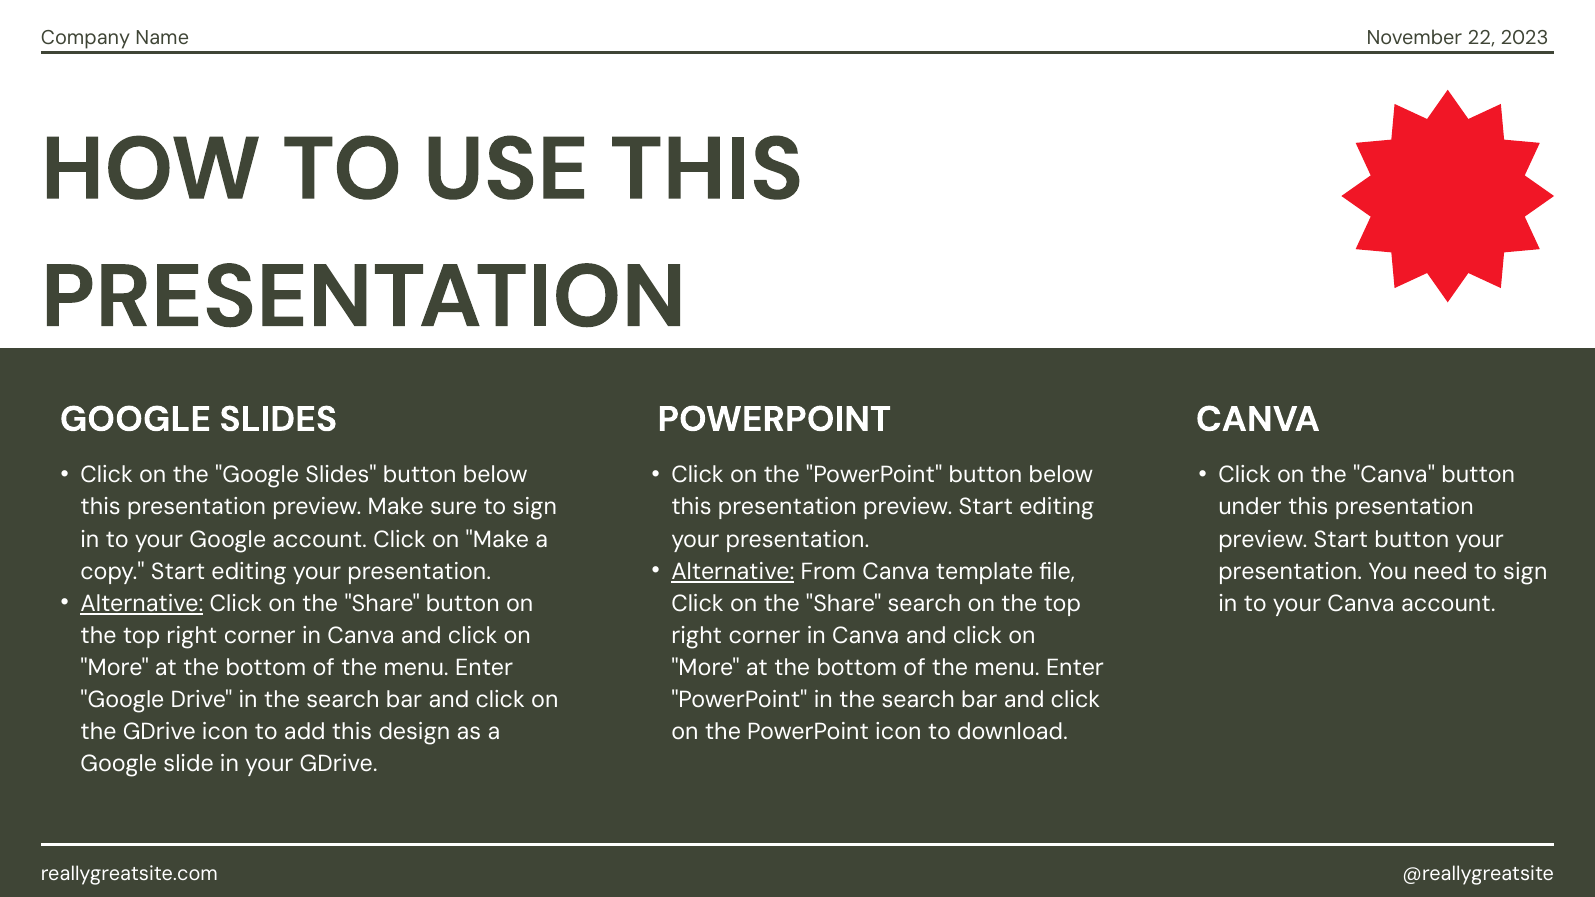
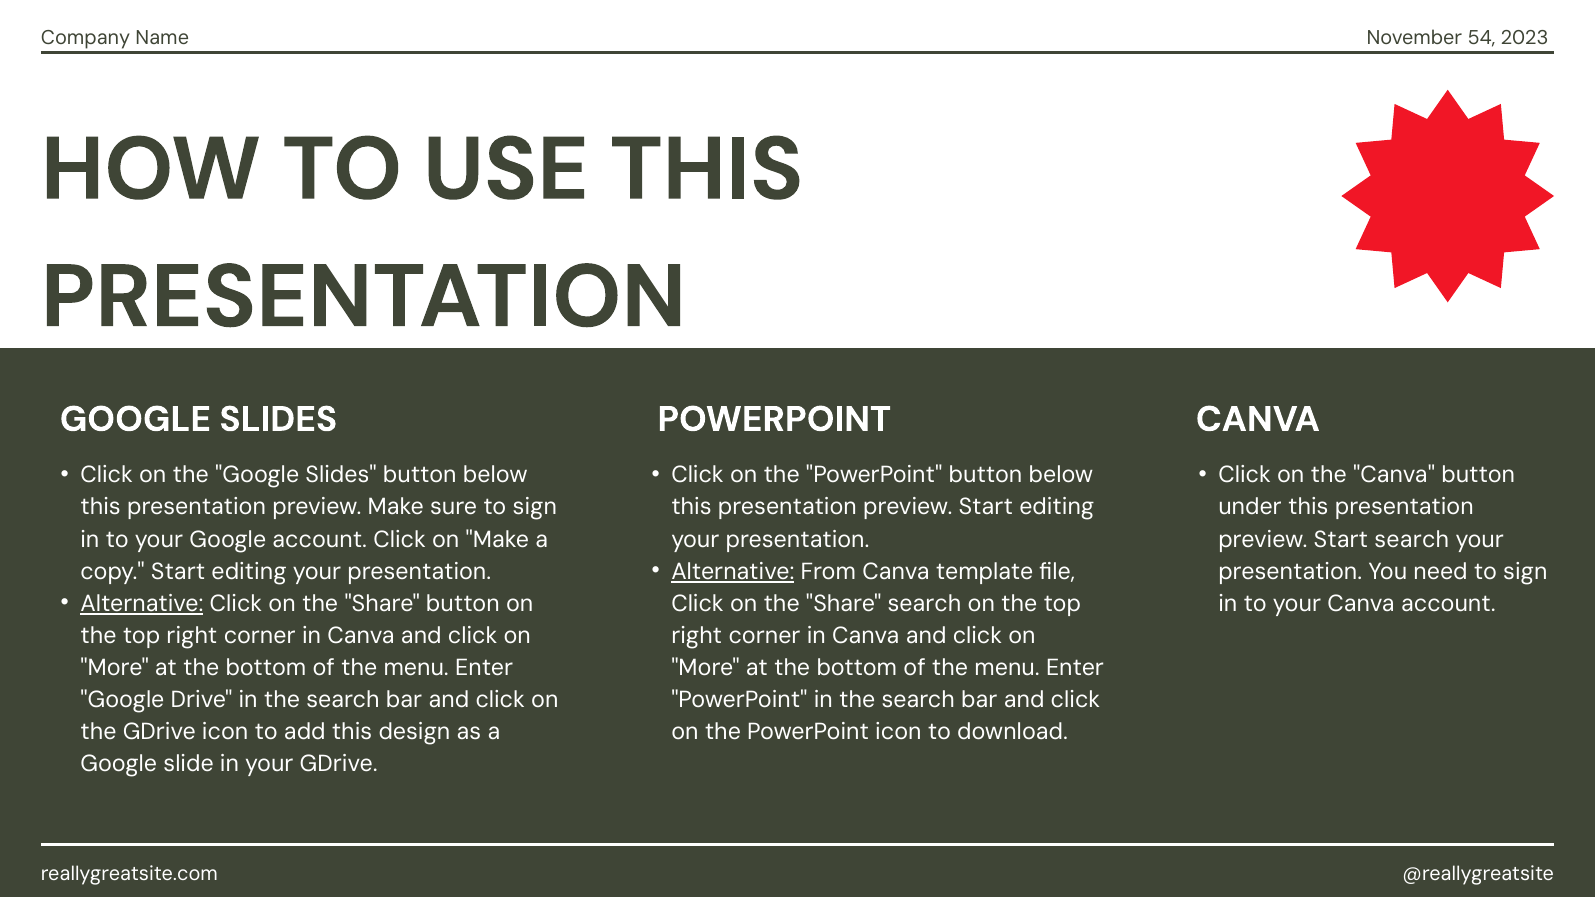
22: 22 -> 54 (1482, 38)
Start button: button -> search (1412, 539)
